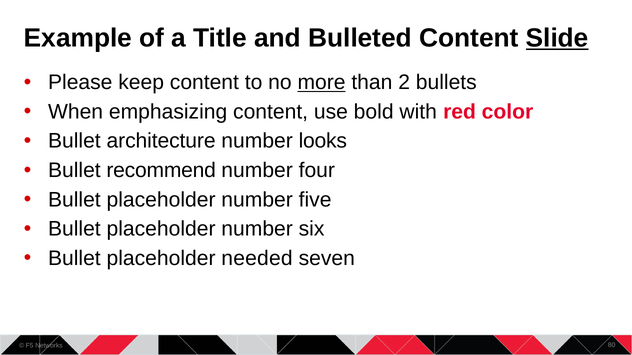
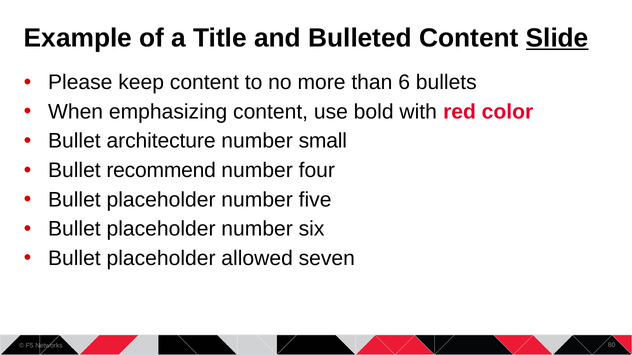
more underline: present -> none (322, 83)
2: 2 -> 6 (404, 83)
looks: looks -> small (323, 141)
needed: needed -> allowed (257, 259)
